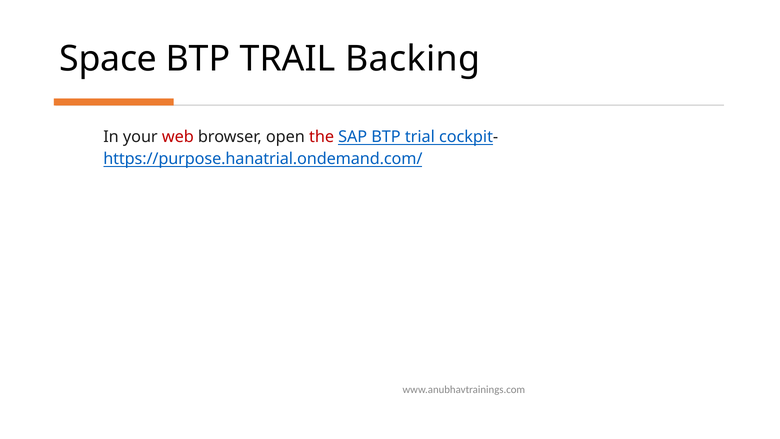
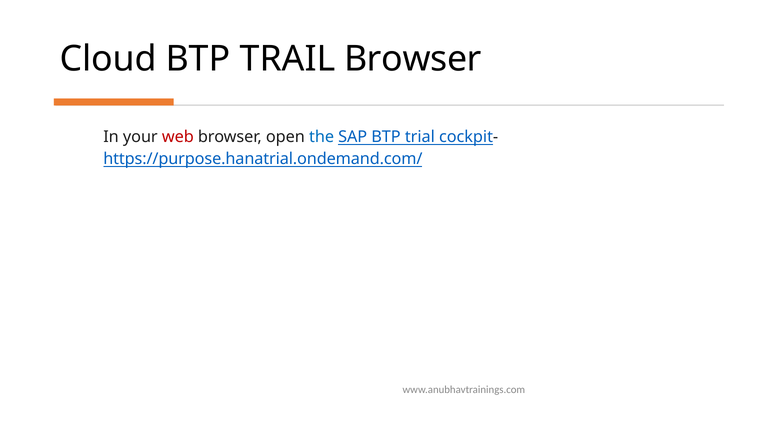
Space: Space -> Cloud (108, 59)
TRAIL Backing: Backing -> Browser (413, 59)
the colour: red -> blue (322, 137)
